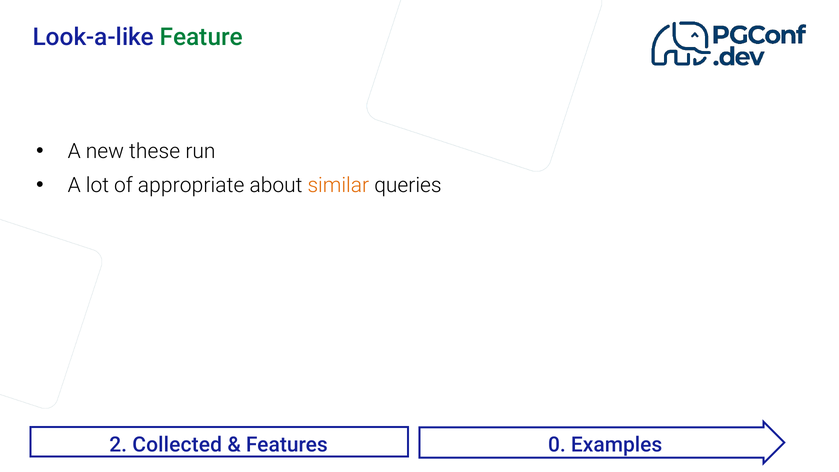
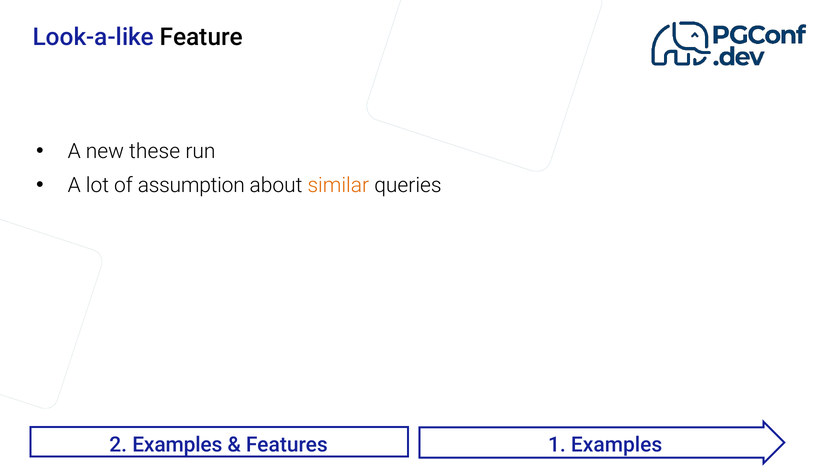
Feature colour: green -> black (201, 37)
appropriate: appropriate -> assumption (191, 185)
2 Collected: Collected -> Examples (177, 445)
0: 0 -> 1 (557, 445)
